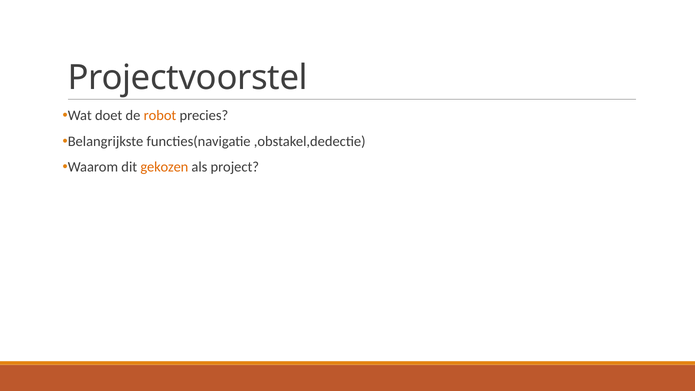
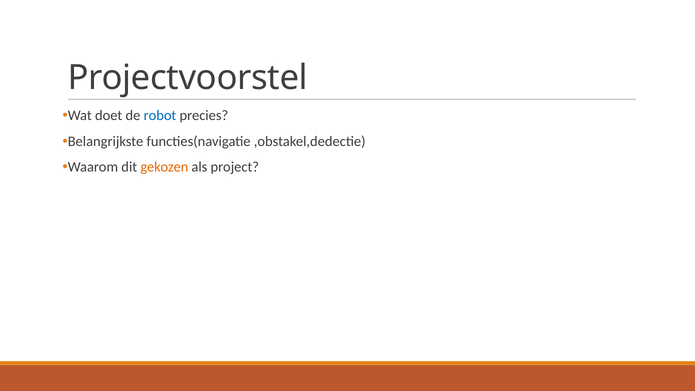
robot colour: orange -> blue (160, 116)
